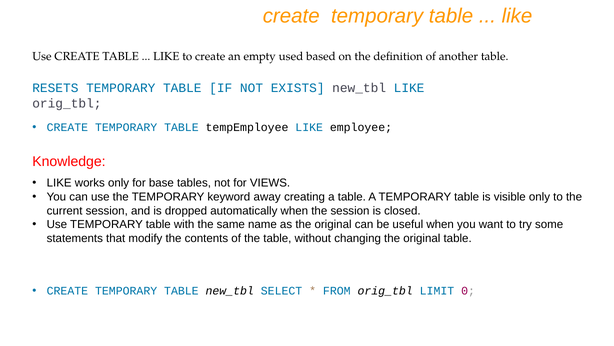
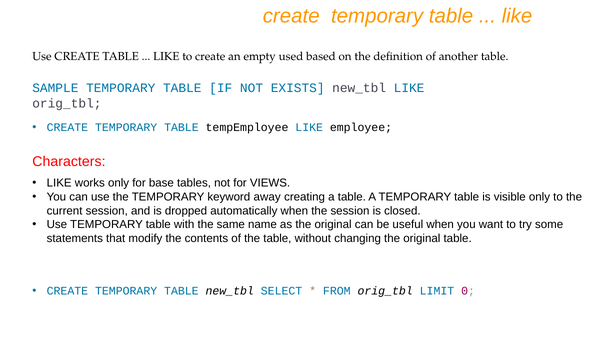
RESETS: RESETS -> SAMPLE (55, 88)
Knowledge: Knowledge -> Characters (69, 162)
